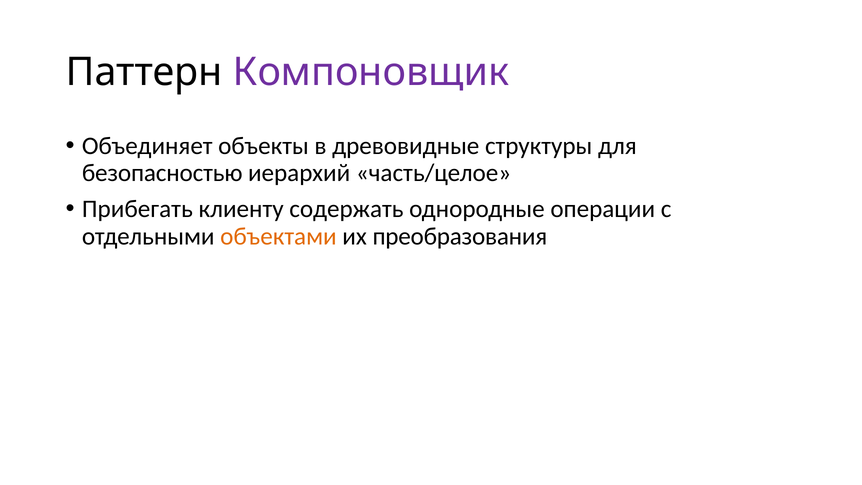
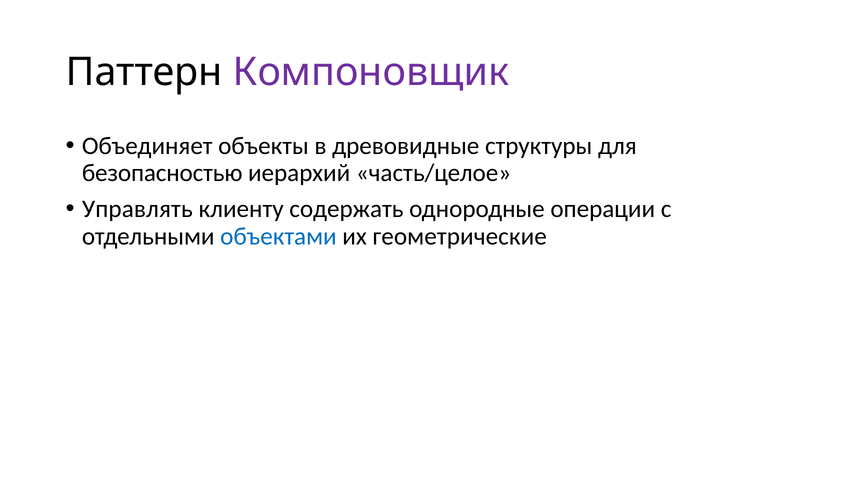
Прибегать: Прибегать -> Управлять (137, 209)
объектами colour: orange -> blue (278, 236)
преобразования: преобразования -> геометрические (460, 236)
